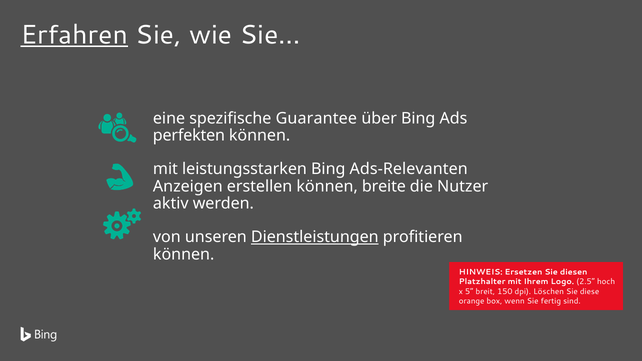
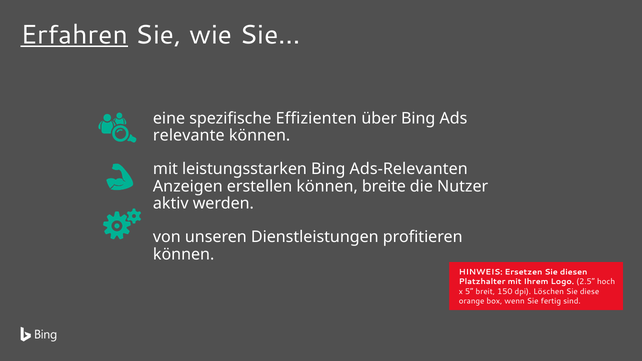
Guarantee: Guarantee -> Effizienten (316, 118)
perfekten: perfekten -> relevante (189, 136)
Dienstleistungen underline: present -> none (315, 237)
